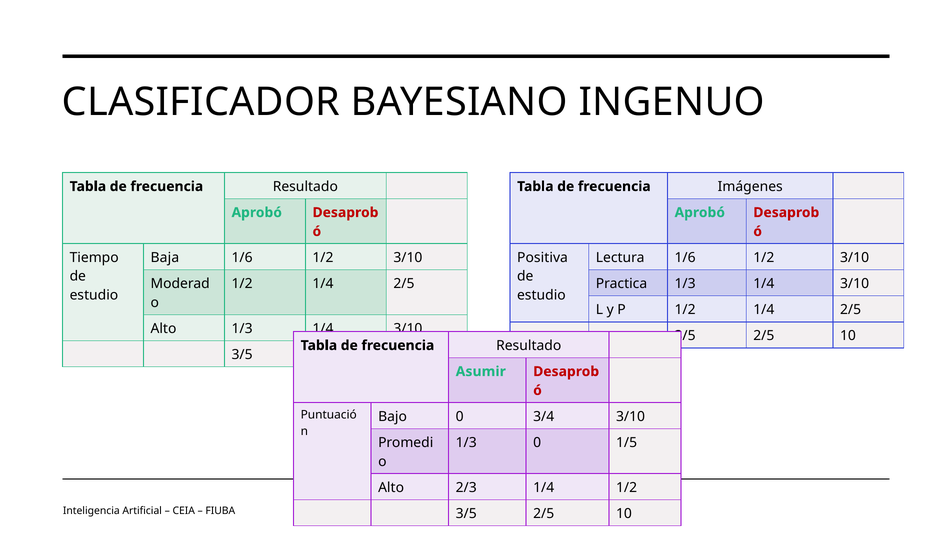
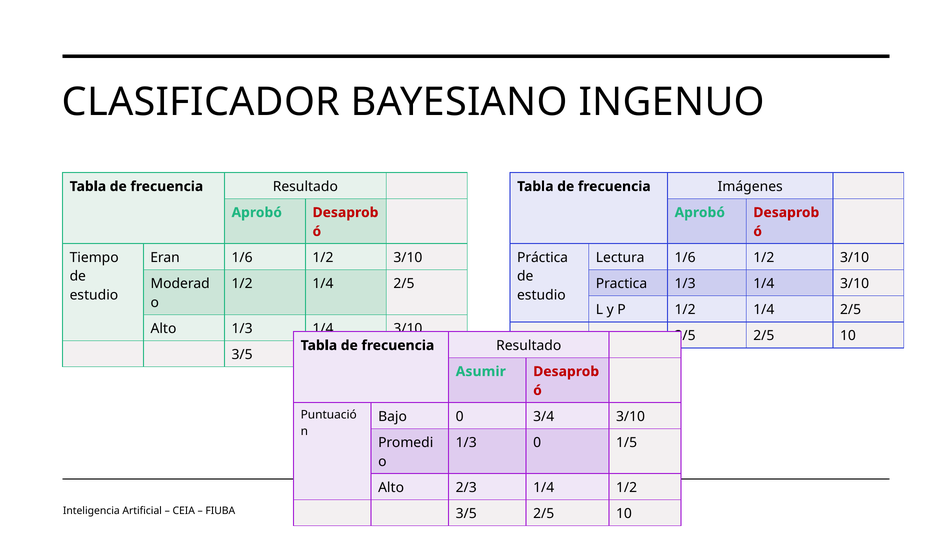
Baja: Baja -> Eran (165, 258)
Positiva: Positiva -> Práctica (543, 258)
